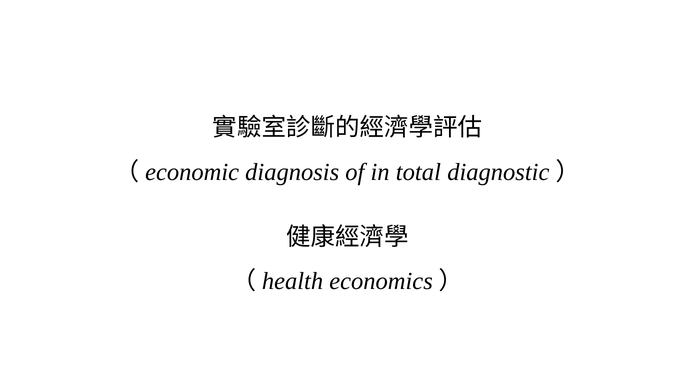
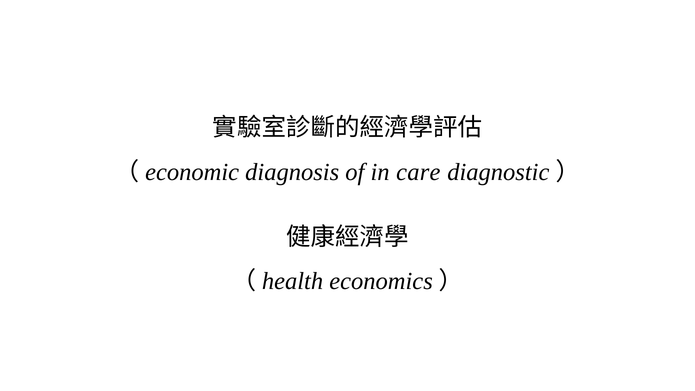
total: total -> care (418, 172)
